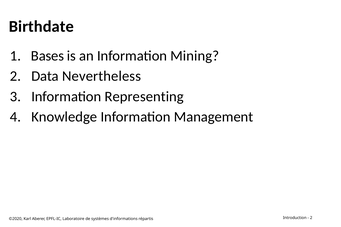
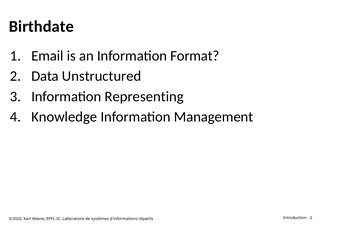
Bases: Bases -> Email (47, 56)
Mining: Mining -> Format (195, 56)
Nevertheless: Nevertheless -> Unstructured (102, 76)
